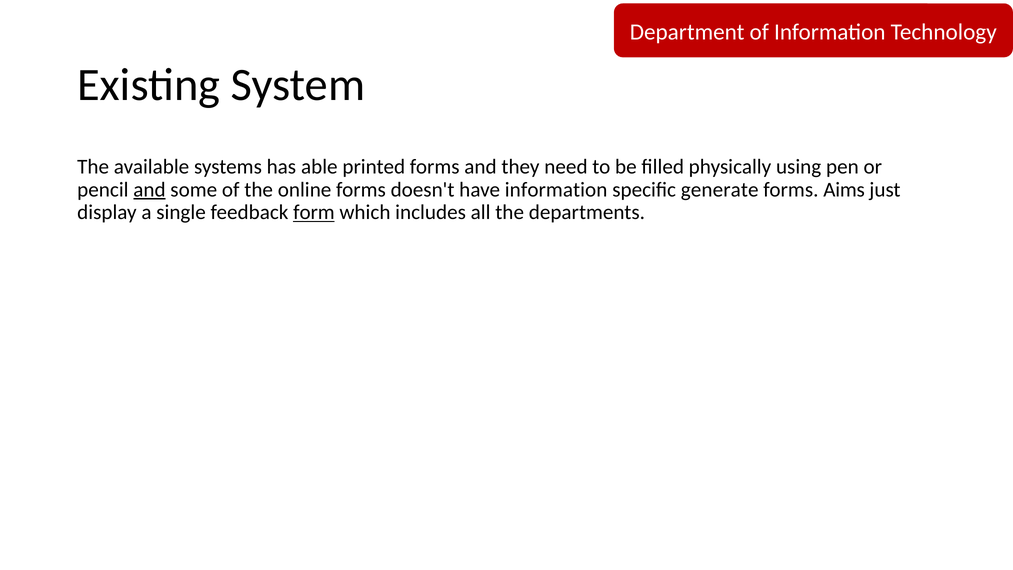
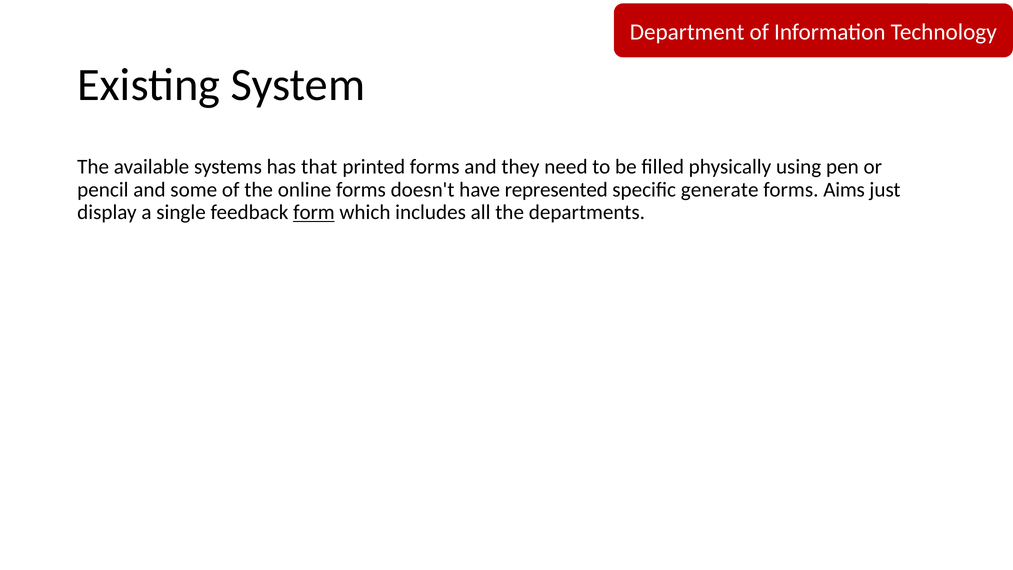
able: able -> that (319, 167)
and underline: present -> none (149, 190)
have information: information -> represented (556, 190)
